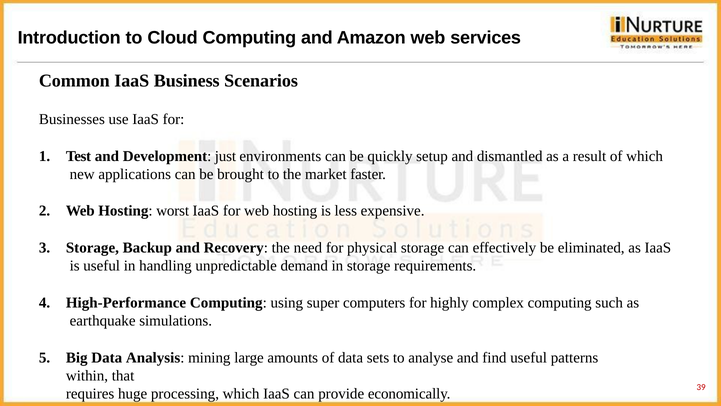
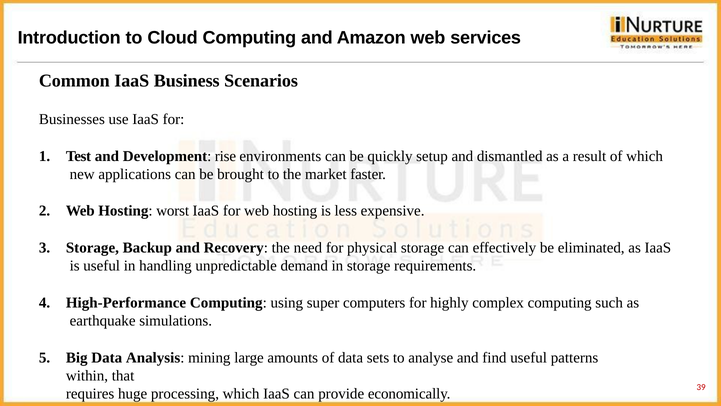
just: just -> rise (225, 156)
